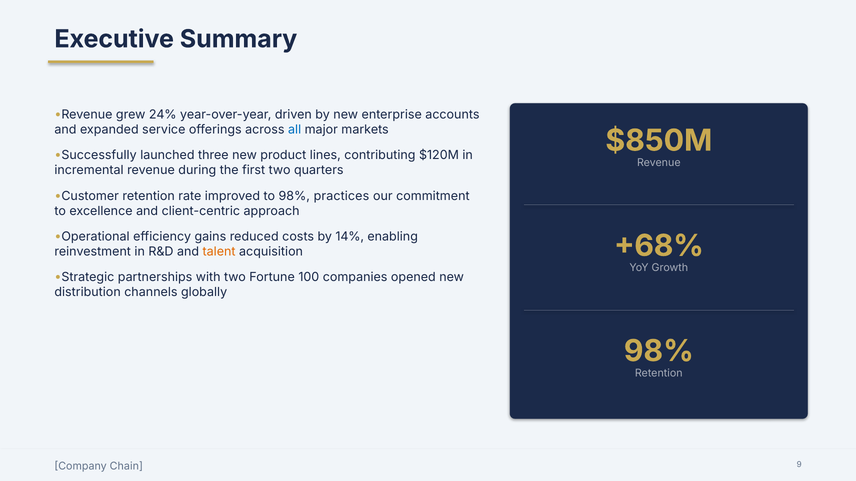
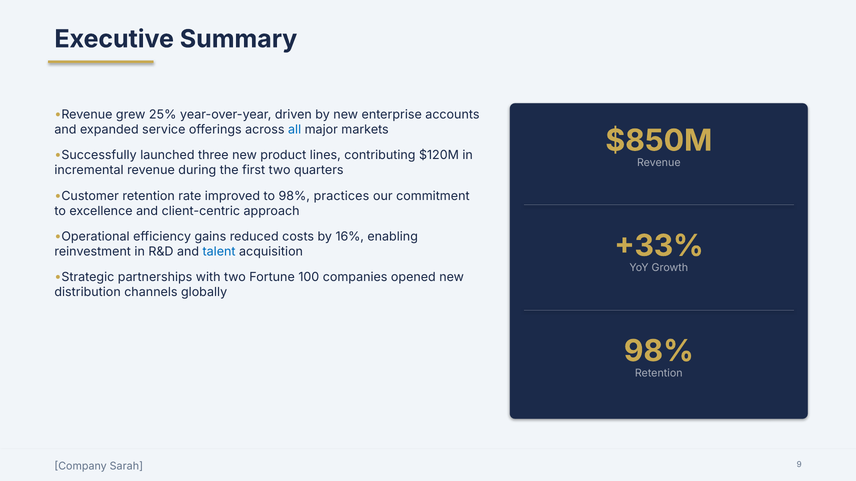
24%: 24% -> 25% (163, 115)
14%: 14% -> 16% (350, 237)
+68%: +68% -> +33% (659, 246)
talent colour: orange -> blue (219, 252)
Chain: Chain -> Sarah (126, 467)
